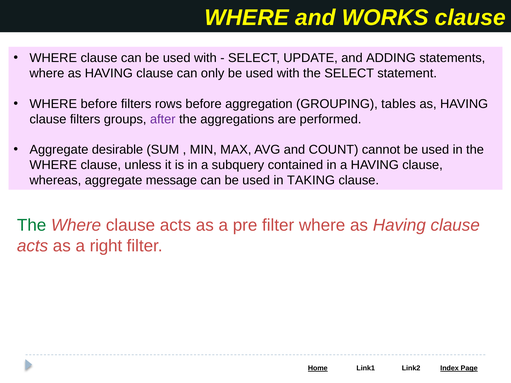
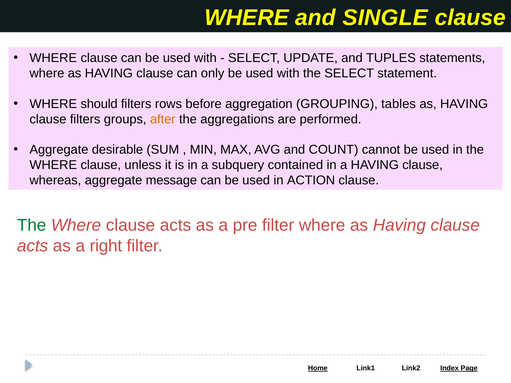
WORKS: WORKS -> SINGLE (385, 18)
ADDING: ADDING -> TUPLES (391, 58)
WHERE before: before -> should (99, 104)
after colour: purple -> orange (163, 119)
TAKING: TAKING -> ACTION (311, 181)
